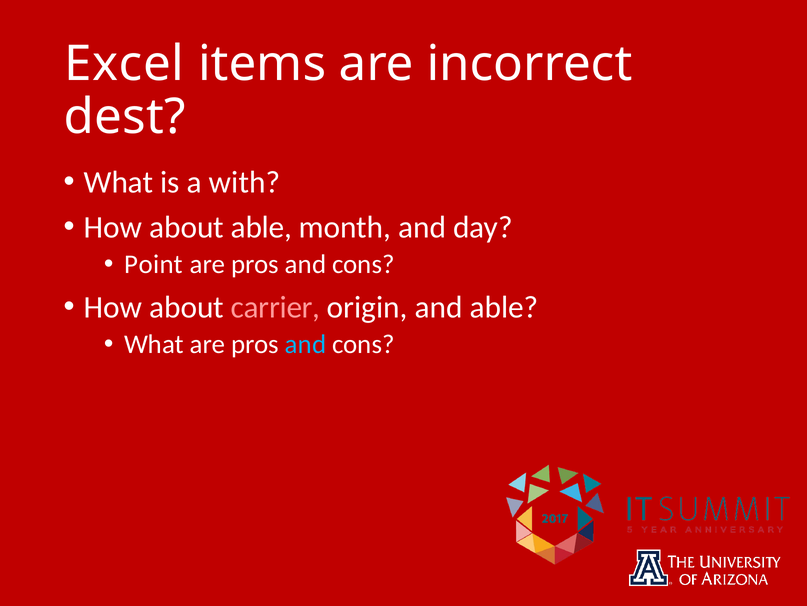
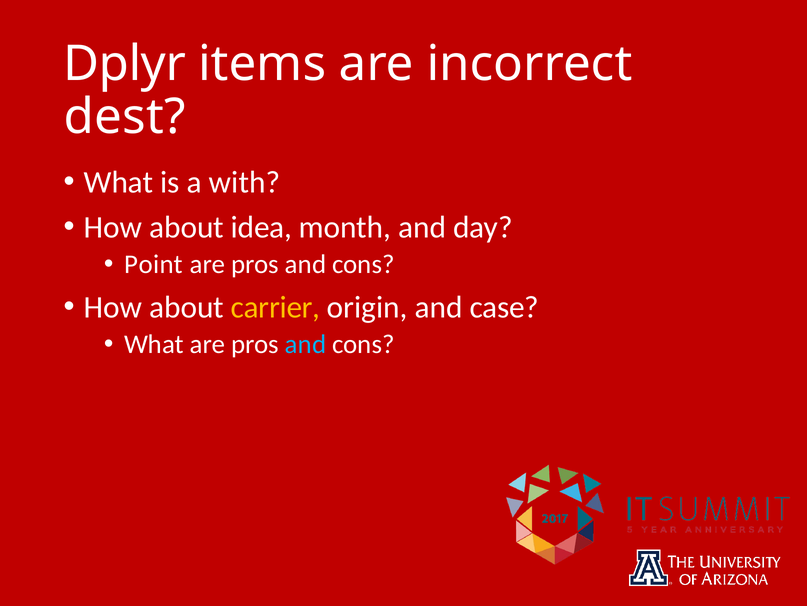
Excel: Excel -> Dplyr (125, 64)
about able: able -> idea (261, 227)
carrier colour: pink -> yellow (276, 307)
and able: able -> case (504, 307)
